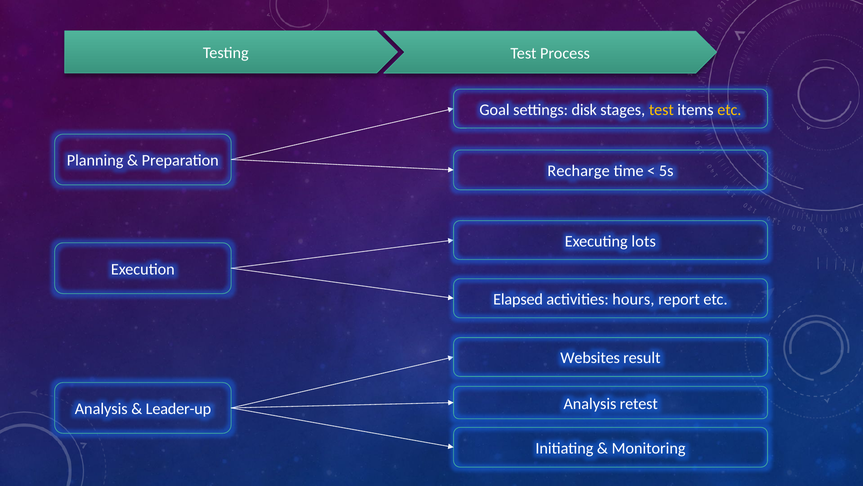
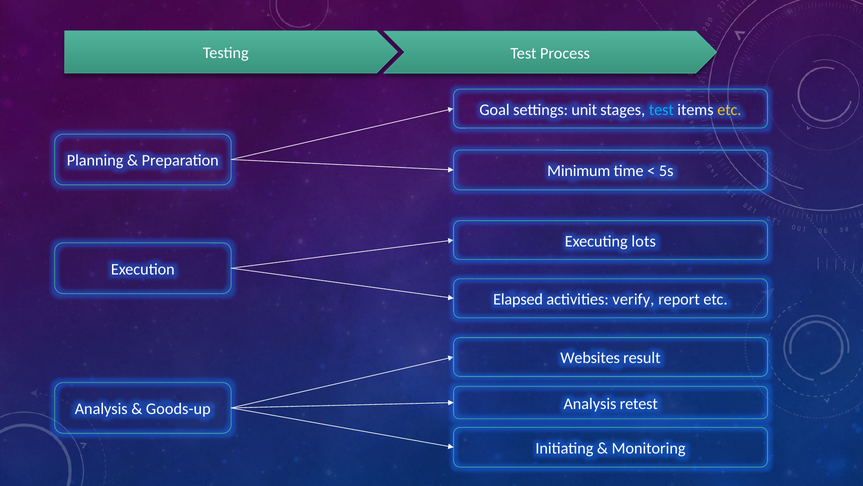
disk: disk -> unit (584, 110)
test colour: yellow -> light blue (661, 110)
Recharge: Recharge -> Minimum (579, 171)
hours: hours -> verify (633, 299)
Leader-up: Leader-up -> Goods-up (178, 409)
